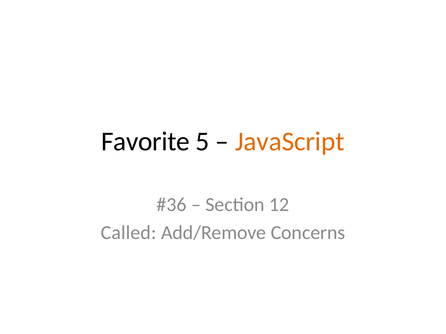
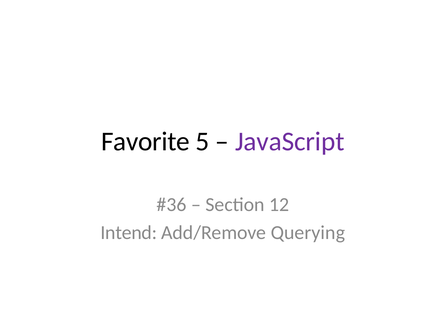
JavaScript colour: orange -> purple (290, 142)
Called: Called -> Intend (129, 233)
Concerns: Concerns -> Querying (308, 233)
